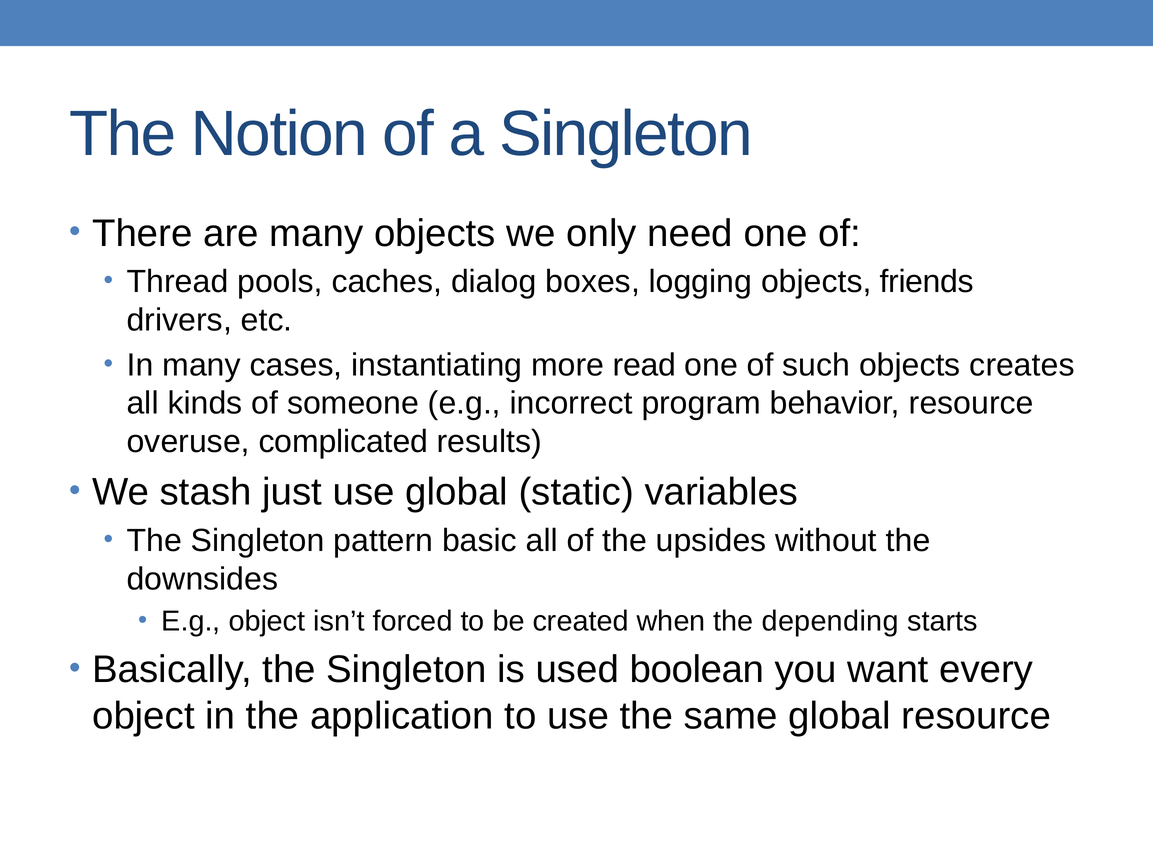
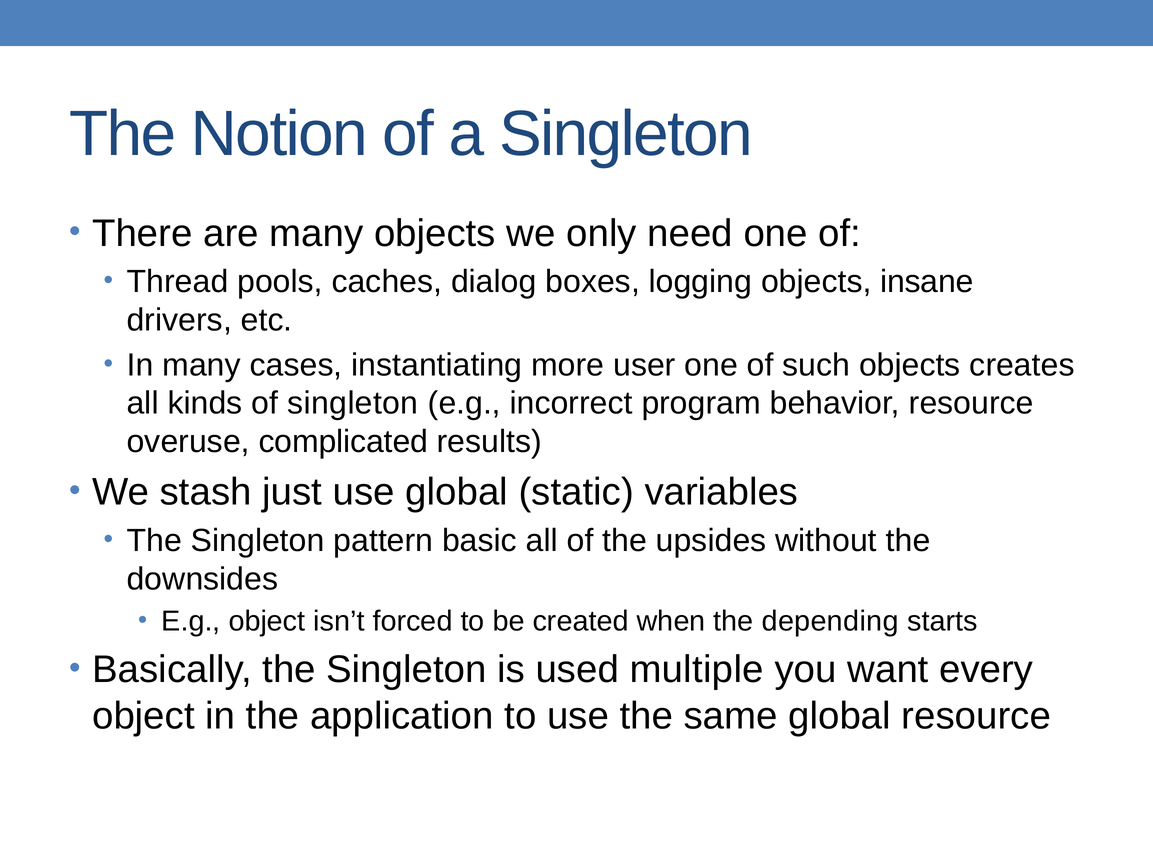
friends: friends -> insane (927, 282)
read: read -> user (644, 365)
of someone: someone -> singleton (353, 403)
boolean: boolean -> multiple (697, 670)
